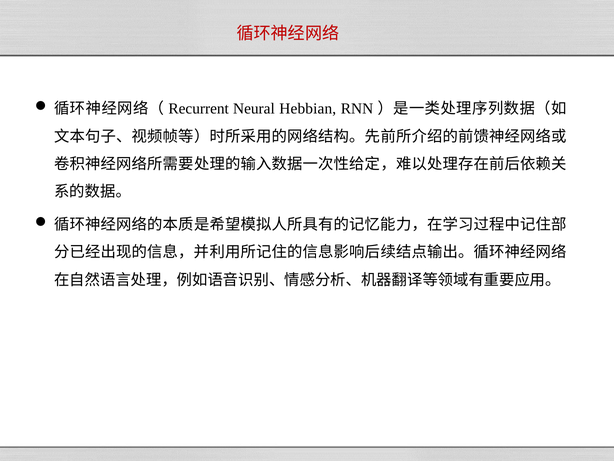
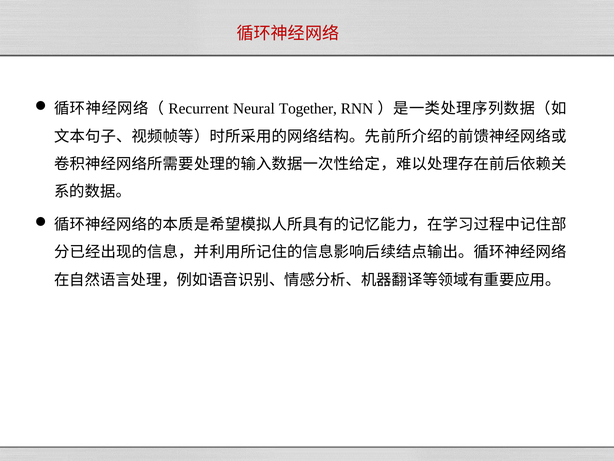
Hebbian: Hebbian -> Together (308, 109)
